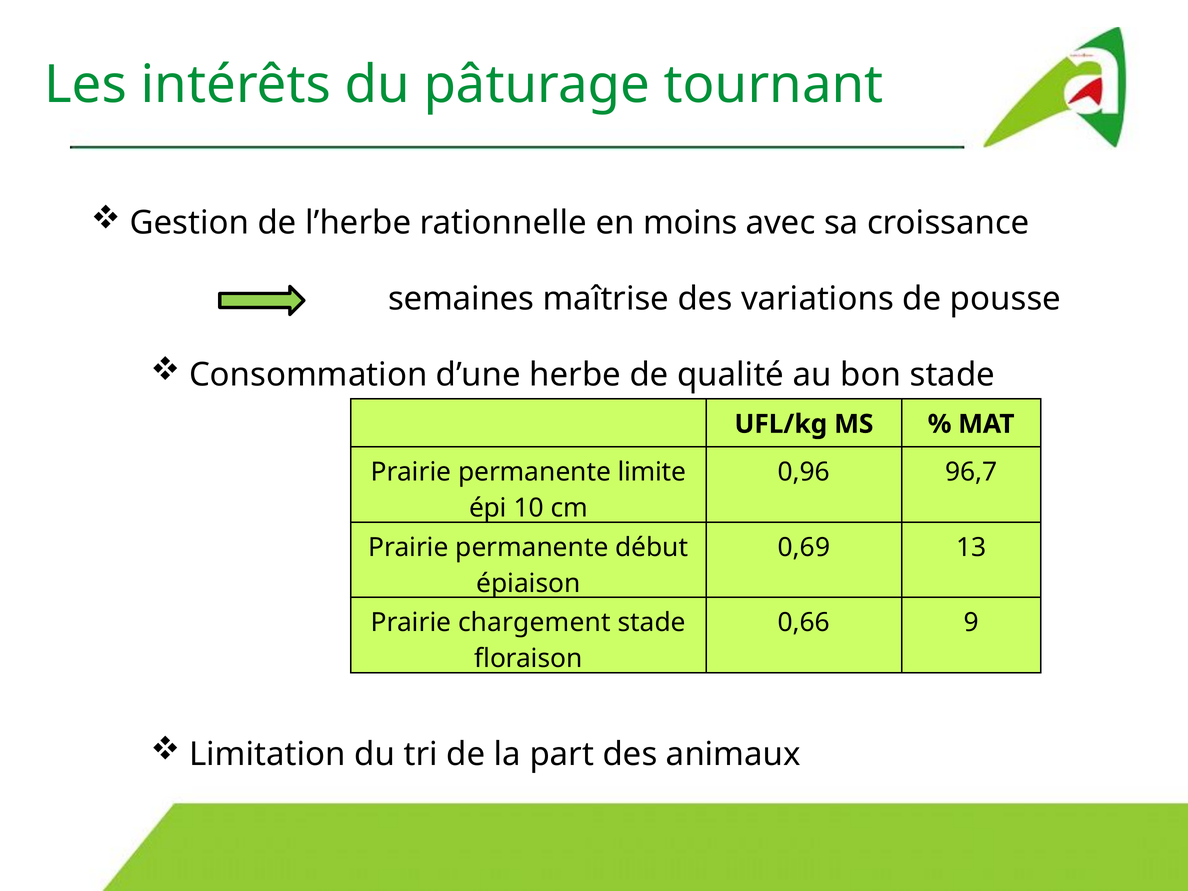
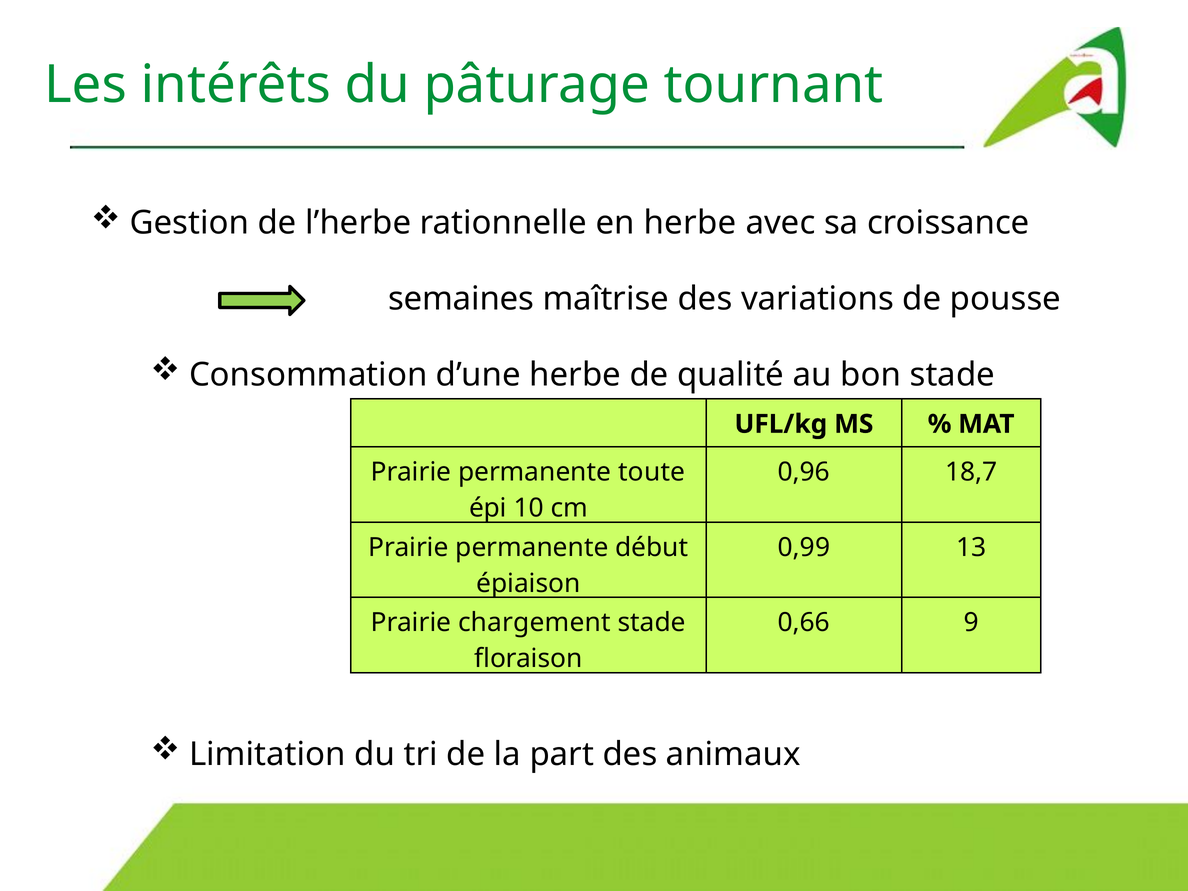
en moins: moins -> herbe (690, 223)
limite: limite -> toute (652, 472)
96,7: 96,7 -> 18,7 (971, 472)
0,69: 0,69 -> 0,99 (804, 548)
